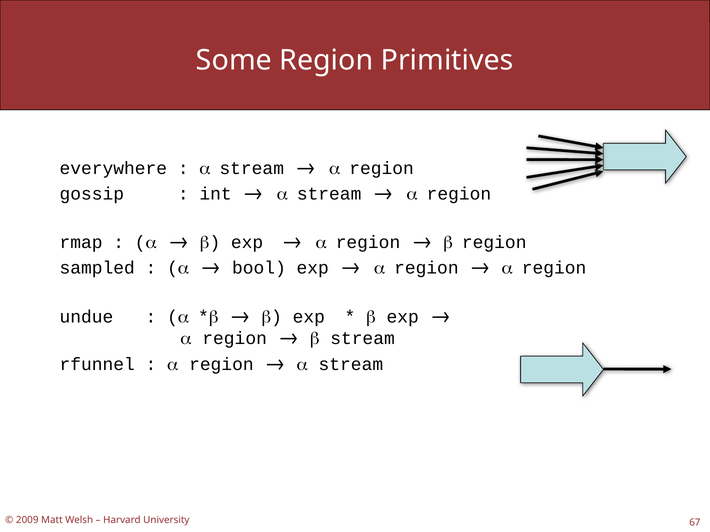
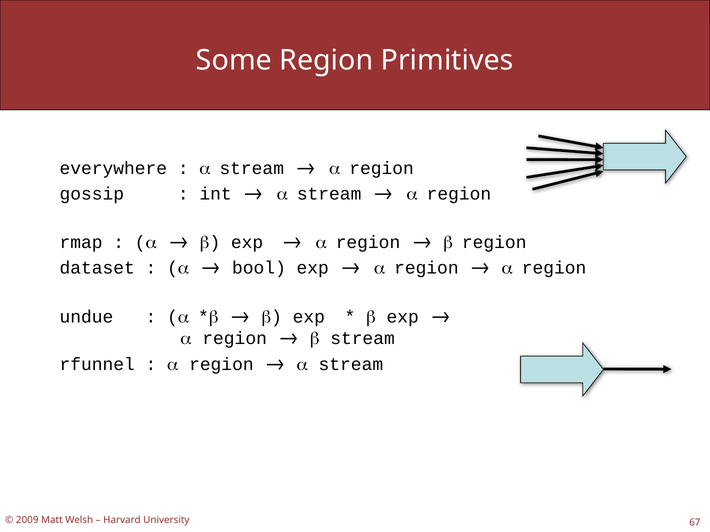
sampled: sampled -> dataset (97, 268)
